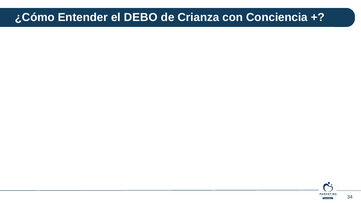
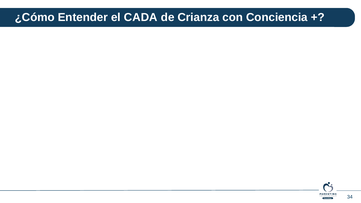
DEBO: DEBO -> CADA (141, 17)
